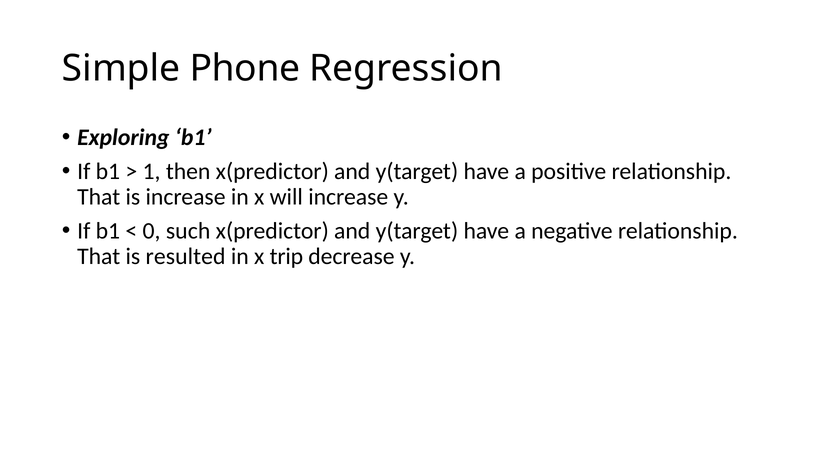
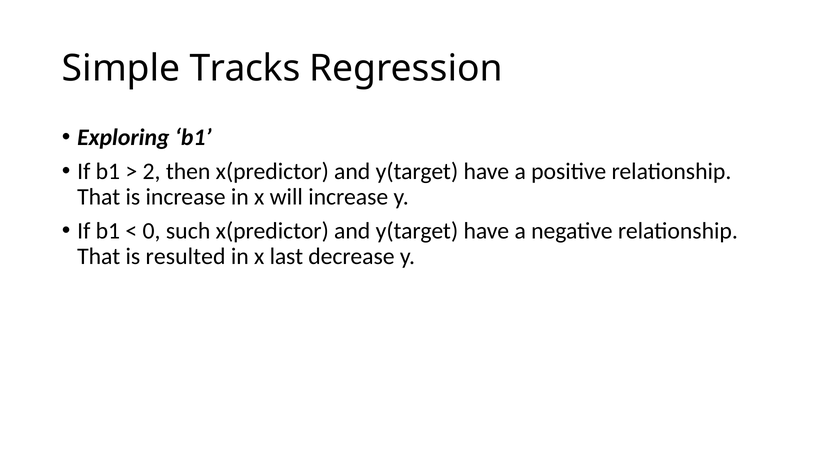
Phone: Phone -> Tracks (245, 68)
1: 1 -> 2 (152, 171)
trip: trip -> last (286, 257)
